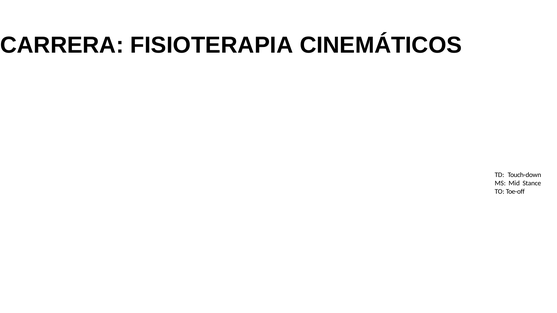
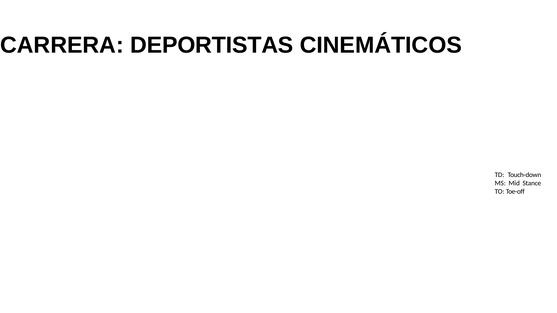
FISIOTERAPIA: FISIOTERAPIA -> DEPORTISTAS (212, 45)
